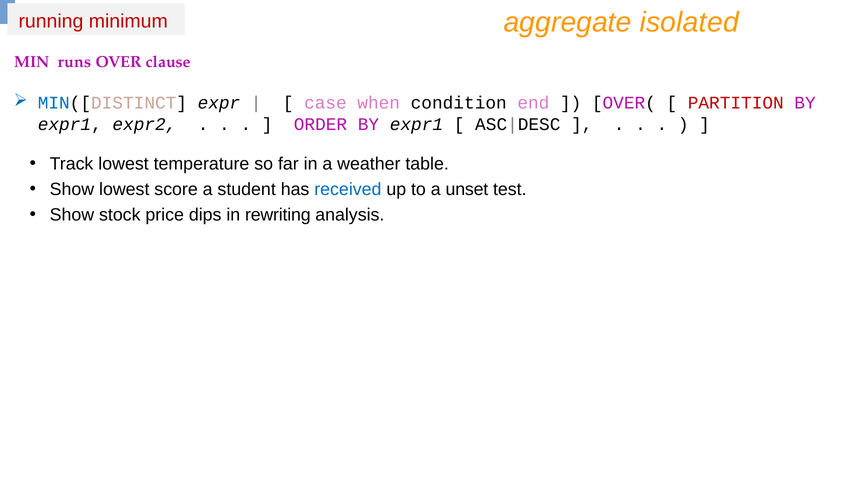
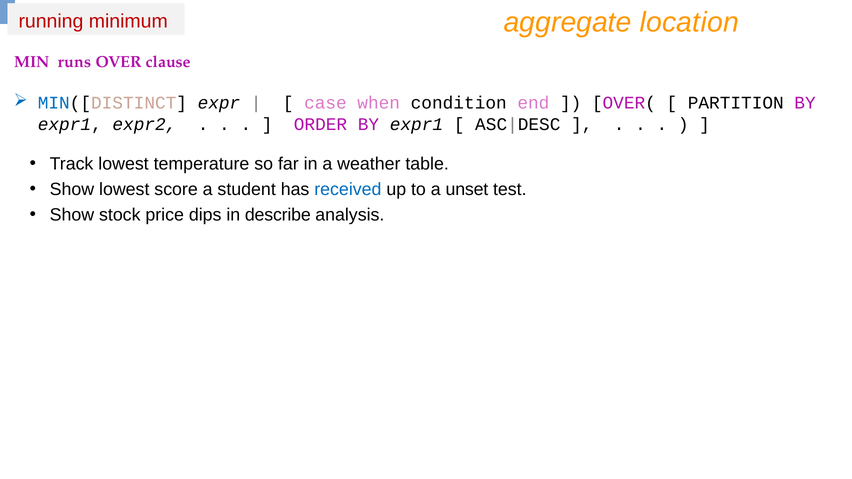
isolated: isolated -> location (689, 22)
PARTITION colour: red -> black (736, 103)
rewriting: rewriting -> describe (278, 215)
